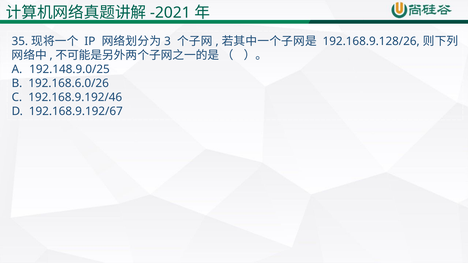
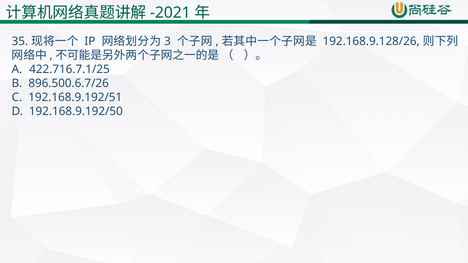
192.148.9.0/25: 192.148.9.0/25 -> 422.716.7.1/25 (69, 69)
192.168.6.0/26: 192.168.6.0/26 -> 896.500.6.7/26 (69, 83)
192.168.9.192/46: 192.168.9.192/46 -> 192.168.9.192/51 (75, 97)
192.168.9.192/67: 192.168.9.192/67 -> 192.168.9.192/50 (76, 111)
